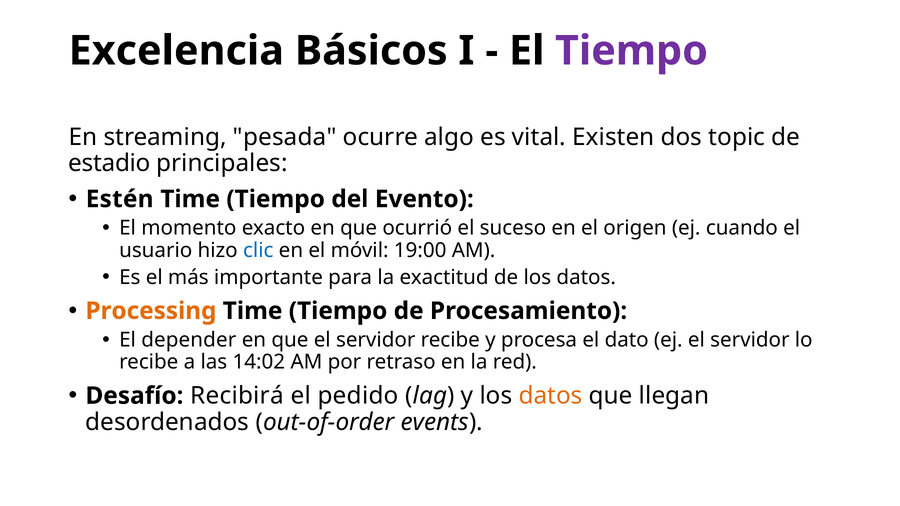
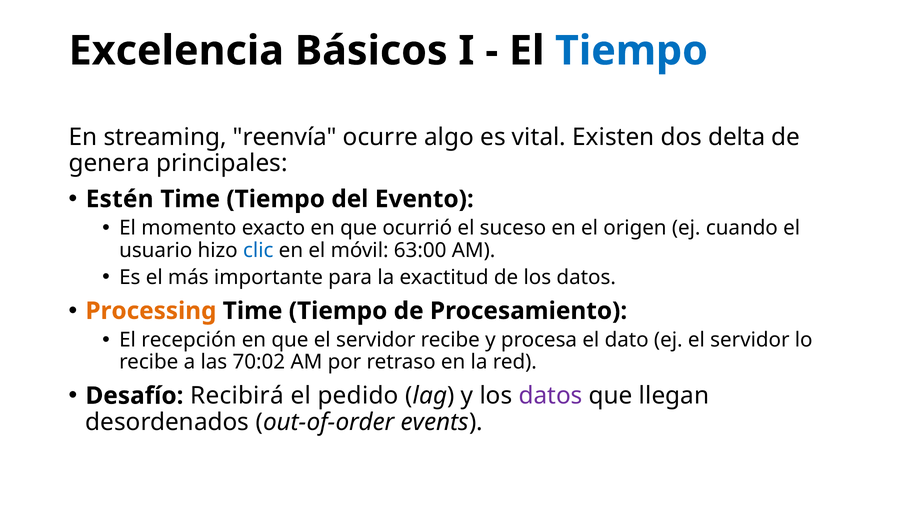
Tiempo colour: purple -> blue (631, 51)
pesada: pesada -> reenvía (285, 137)
topic: topic -> delta (737, 137)
estadio: estadio -> genera (109, 163)
19:00: 19:00 -> 63:00 (420, 250)
depender: depender -> recepción (189, 340)
14:02: 14:02 -> 70:02 (259, 362)
datos colour: orange -> purple (551, 396)
